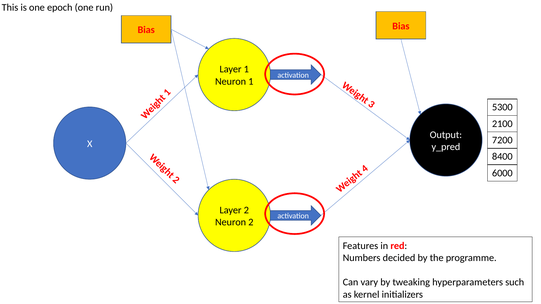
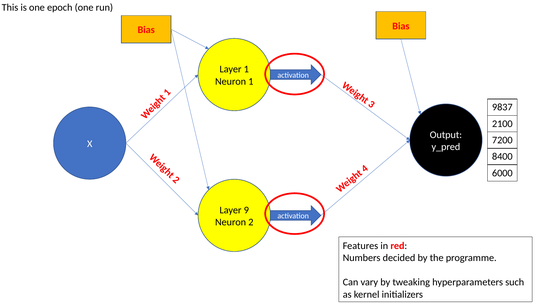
5300: 5300 -> 9837 (502, 107)
Layer 2: 2 -> 9 (246, 210)
